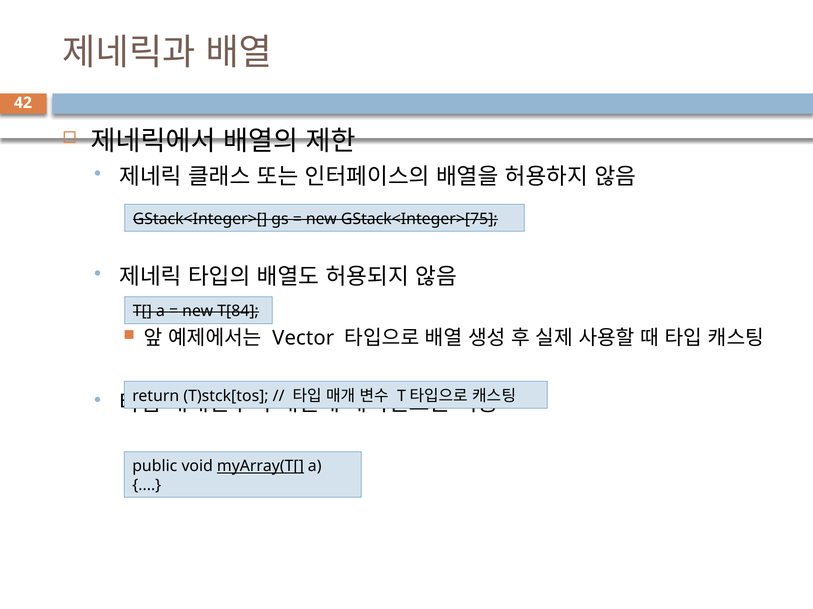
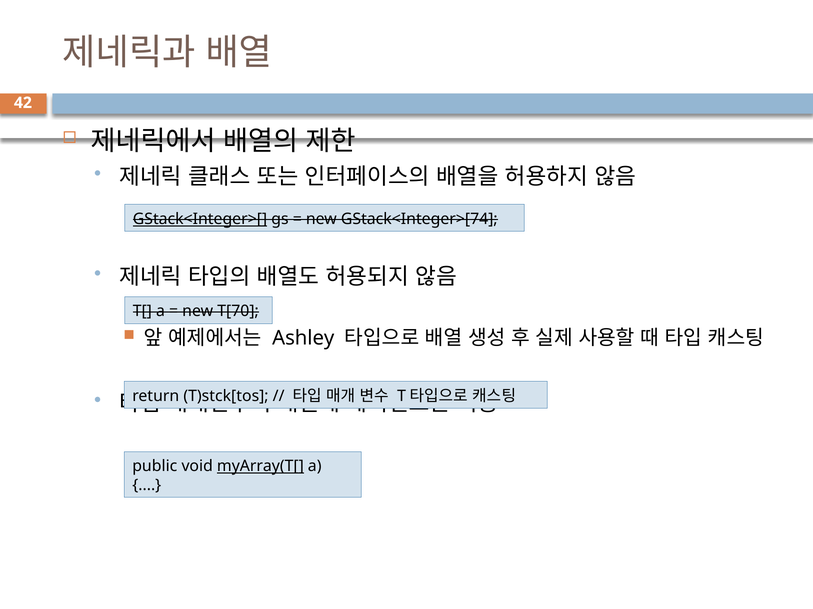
GStack<Integer>[ underline: none -> present (200, 219)
GStack<Integer>[75: GStack<Integer>[75 -> GStack<Integer>[74 (419, 219)
T[84: T[84 -> T[70 (238, 312)
Vector: Vector -> Ashley (303, 338)
